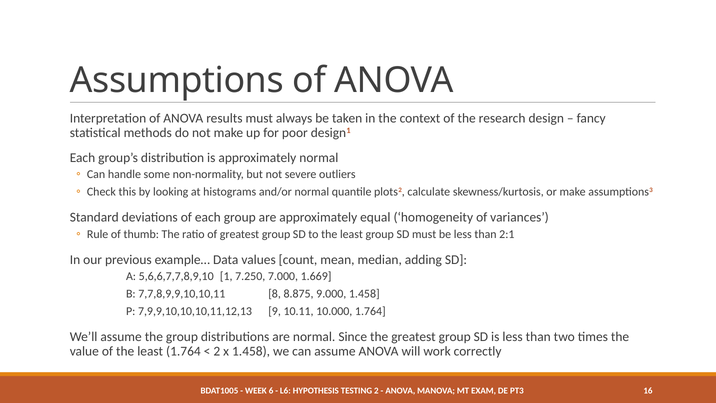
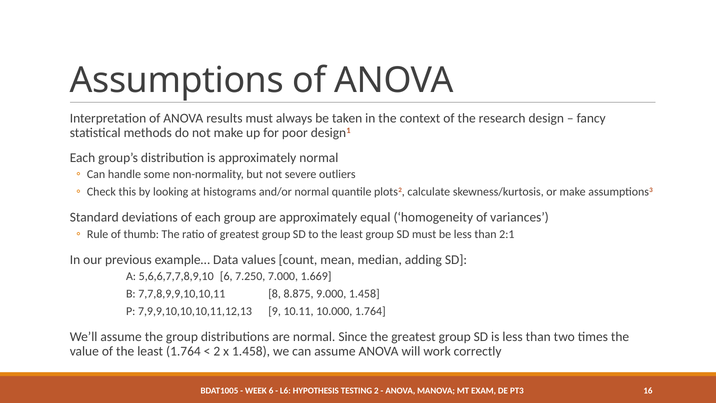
5,6,6,7,7,8,9,10 1: 1 -> 6 (226, 276)
